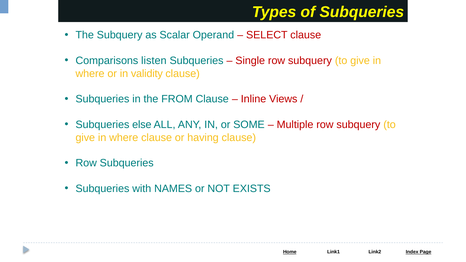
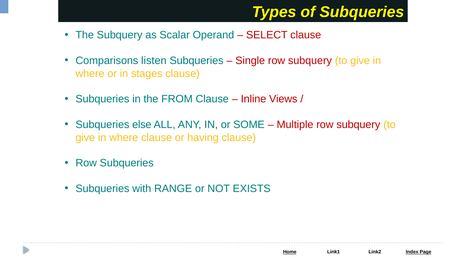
validity: validity -> stages (147, 74)
NAMES: NAMES -> RANGE (173, 189)
